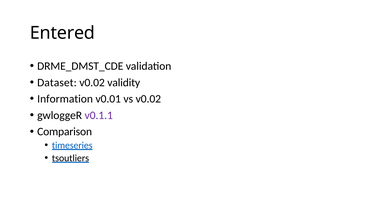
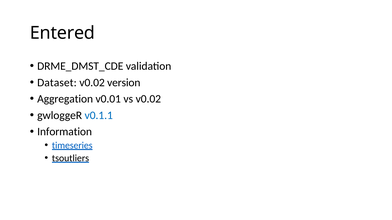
validity: validity -> version (124, 83)
Information: Information -> Aggregation (65, 99)
v0.1.1 colour: purple -> blue (99, 116)
Comparison: Comparison -> Information (65, 132)
